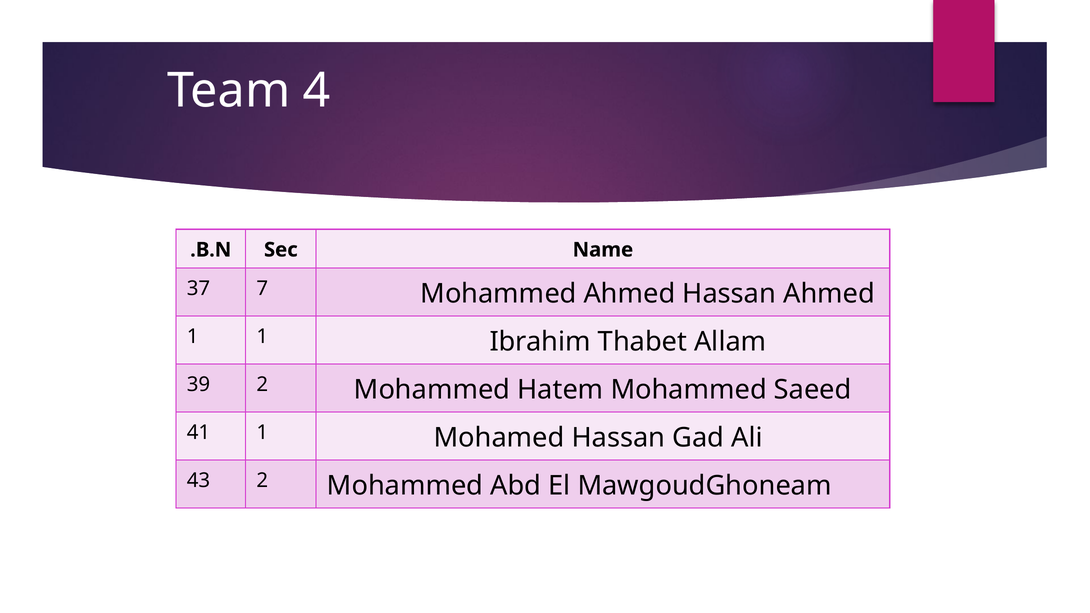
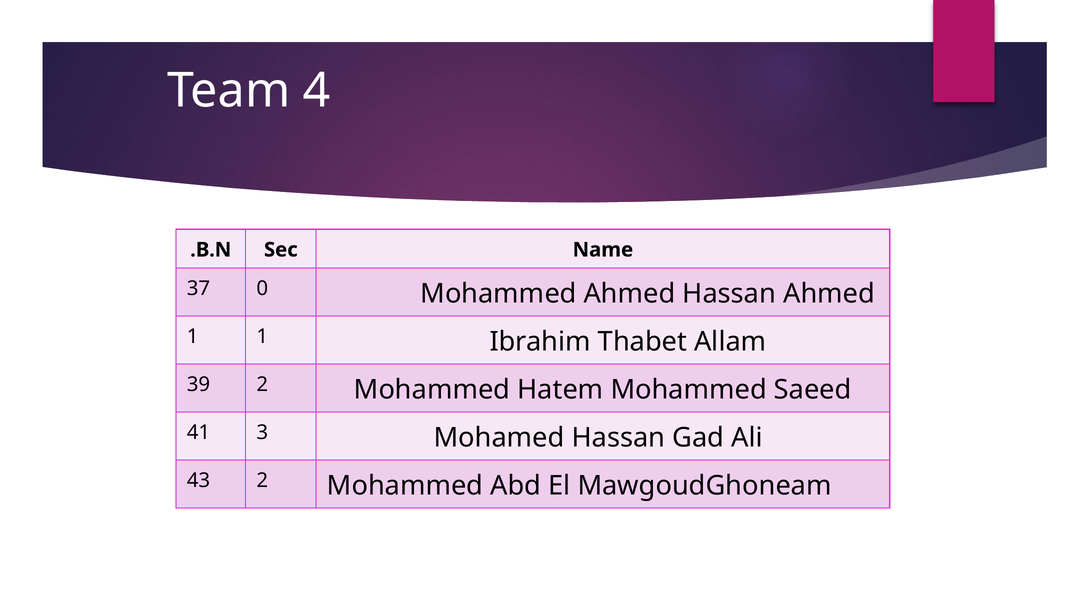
7: 7 -> 0 (262, 289)
41 1: 1 -> 3 (262, 433)
